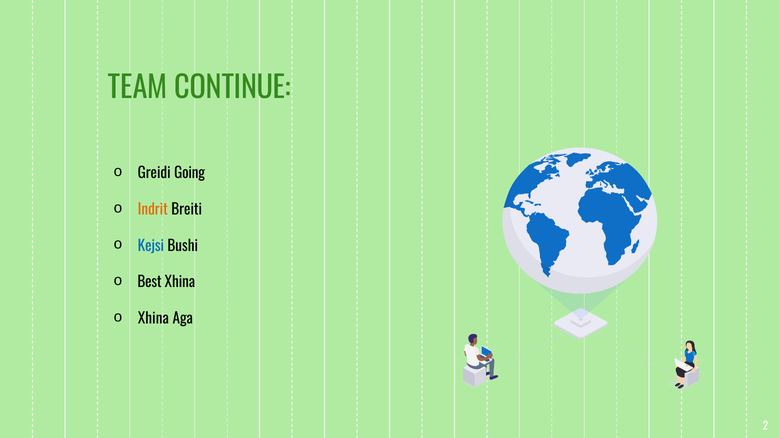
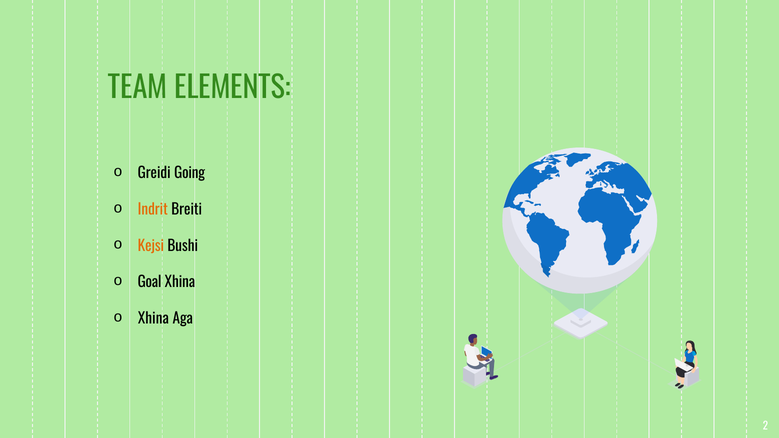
CONTINUE: CONTINUE -> ELEMENTS (233, 88)
Kejsi colour: blue -> orange (151, 246)
Best: Best -> Goal (150, 282)
